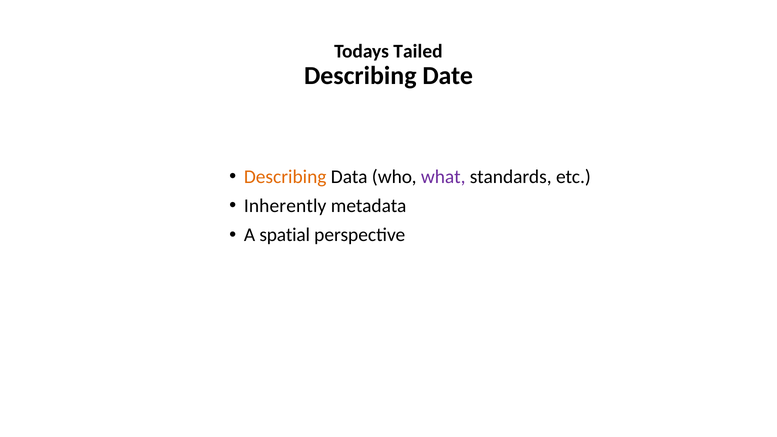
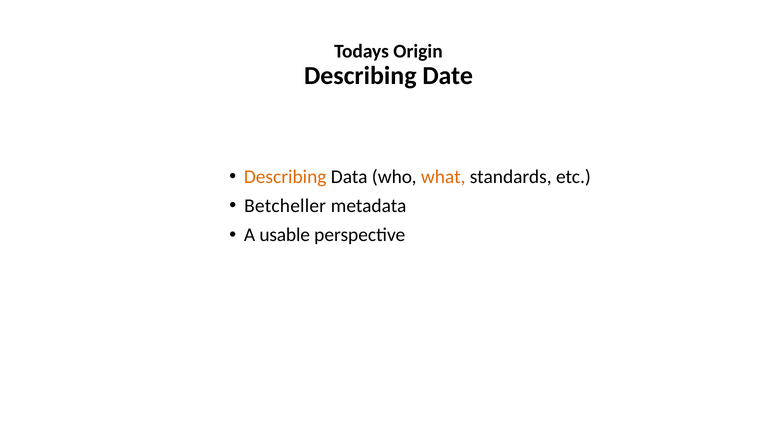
Tailed: Tailed -> Origin (418, 51)
what colour: purple -> orange (443, 177)
Inherently: Inherently -> Betcheller (285, 206)
spatial: spatial -> usable (285, 235)
